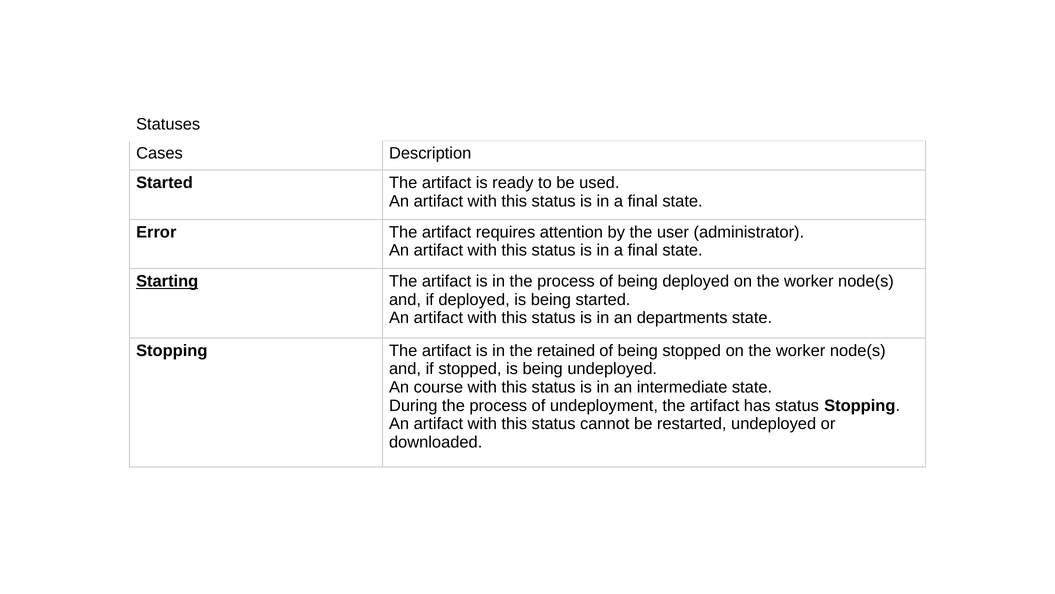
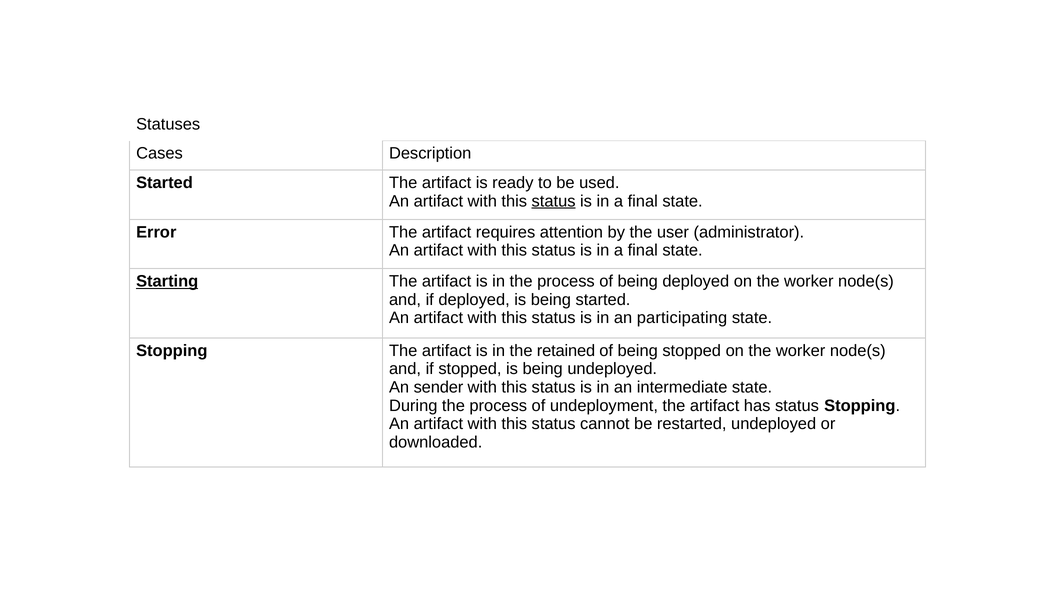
status underline: none -> present (554, 201)
departments: departments -> participating (682, 318)
course: course -> sender (438, 387)
